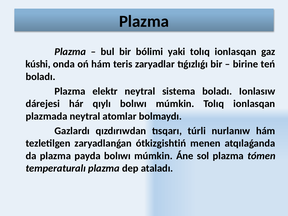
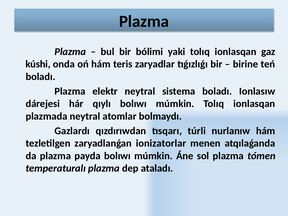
ótkizgishtiń: ótkizgishtiń -> ionizatorlar (161, 143)
